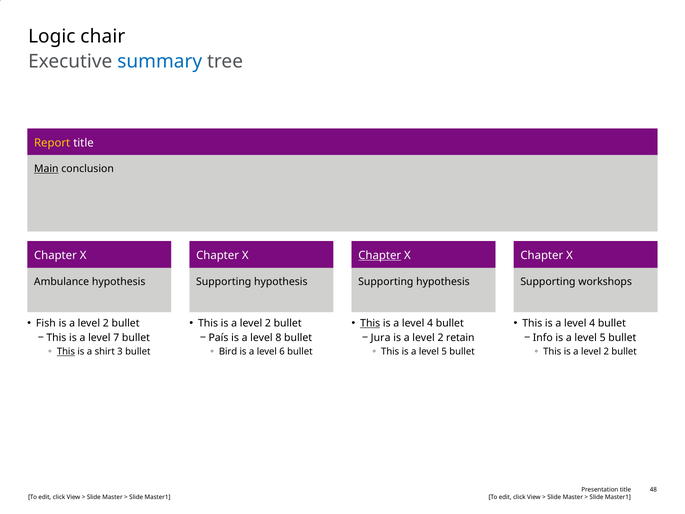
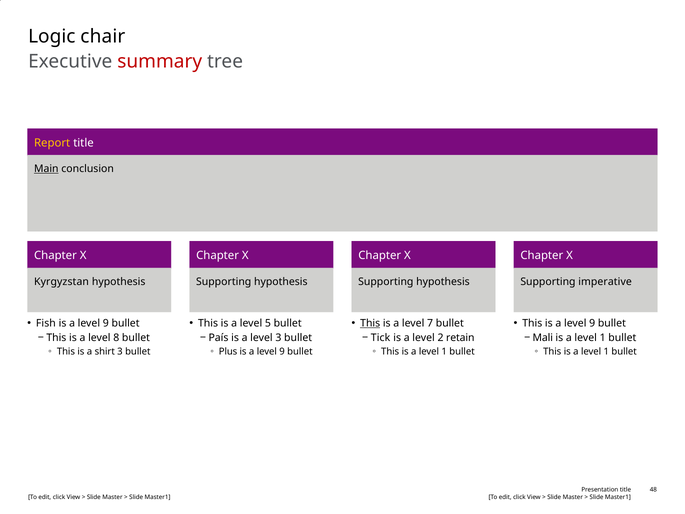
summary colour: blue -> red (160, 62)
Chapter underline: present -> none (380, 255)
Ambulance: Ambulance -> Kyrgyzstan (61, 281)
workshops: workshops -> imperative (605, 281)
2: 2 -> 9 (106, 323)
2: 2 -> 5 (268, 323)
4: 4 -> 7 (430, 323)
4: 4 -> 9 (592, 323)
7: 7 -> 8 (116, 338)
level 8: 8 -> 3 (278, 338)
Jura: Jura -> Tick (381, 338)
Info: Info -> Mali (543, 338)
5: 5 -> 1 (603, 338)
This underline: present -> none (66, 351)
Bird: Bird -> Plus (228, 351)
6: 6 -> 9 (282, 351)
5: 5 -> 1 (444, 351)
2: 2 -> 1 (606, 351)
